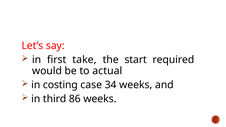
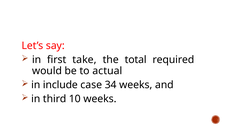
start: start -> total (136, 60)
costing: costing -> include (60, 85)
86: 86 -> 10 (75, 99)
